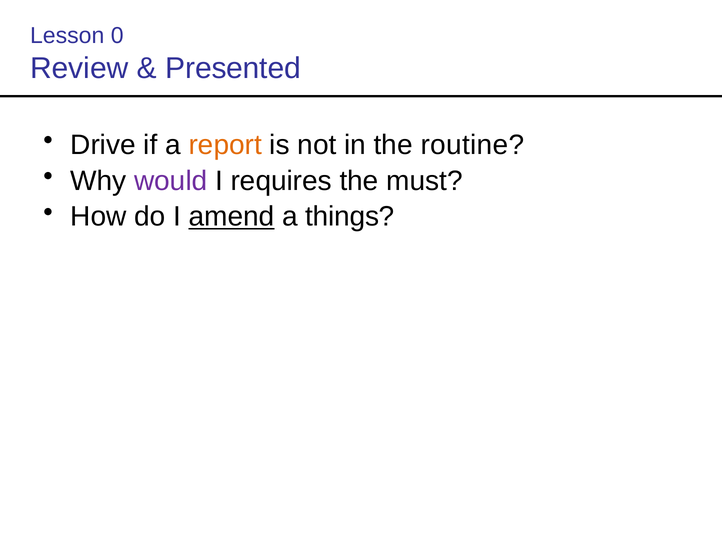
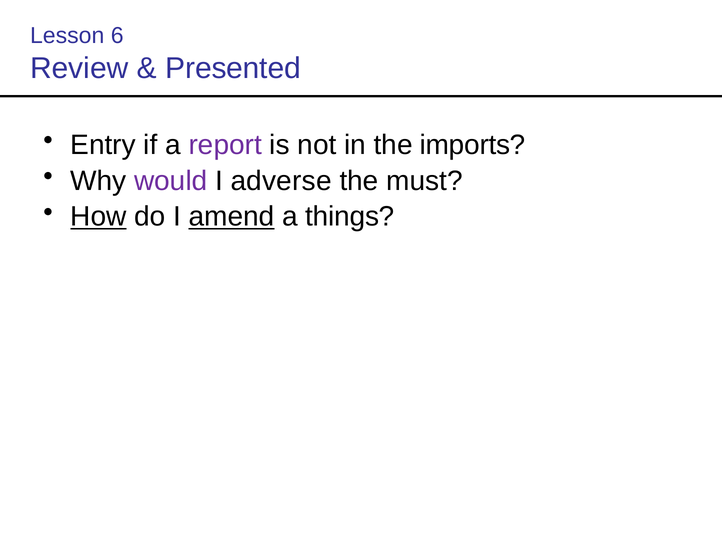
0: 0 -> 6 (117, 36)
Drive: Drive -> Entry (103, 145)
report colour: orange -> purple (225, 145)
routine: routine -> imports (473, 145)
requires: requires -> adverse (281, 181)
How underline: none -> present (98, 217)
